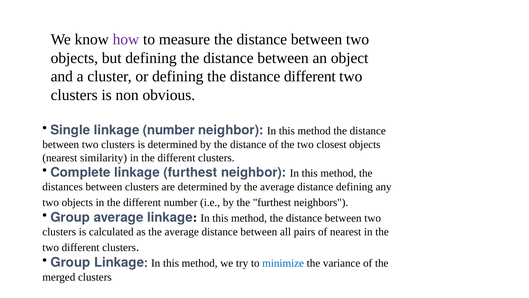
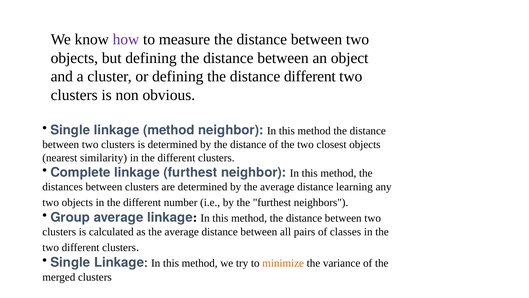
linkage number: number -> method (169, 130)
distance defining: defining -> learning (354, 187)
of nearest: nearest -> classes (346, 232)
Group: Group -> Single (70, 262)
minimize colour: blue -> orange (283, 263)
